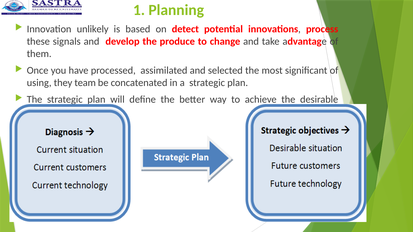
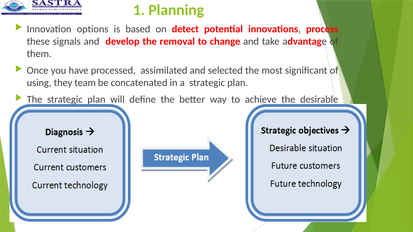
unlikely: unlikely -> options (93, 29)
produce: produce -> removal (177, 42)
